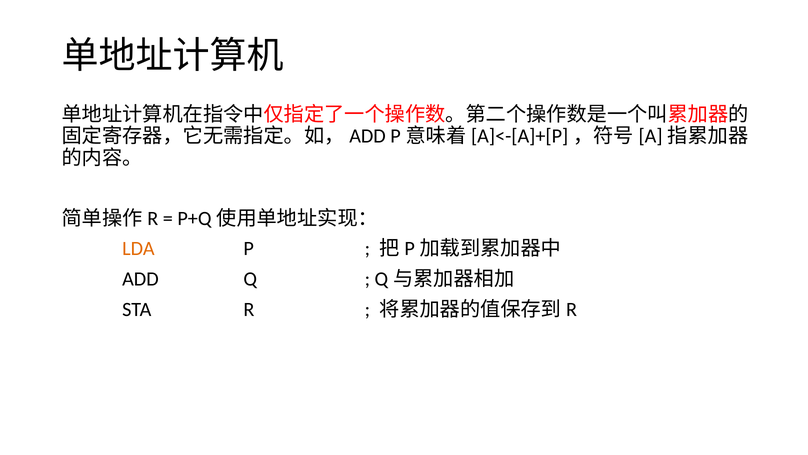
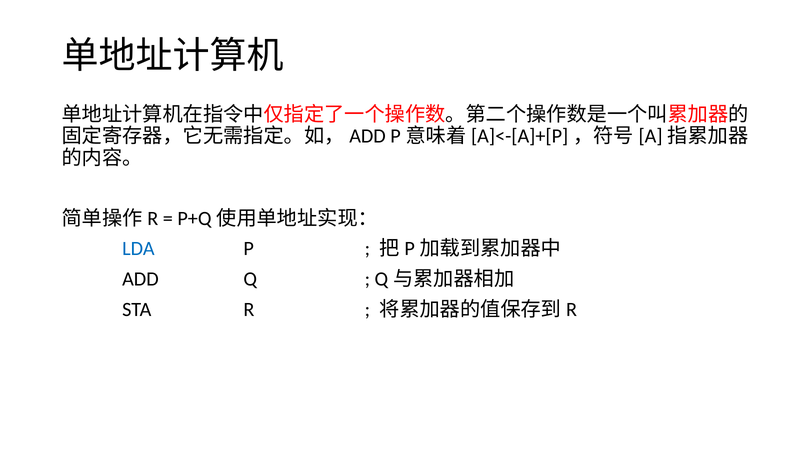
LDA colour: orange -> blue (138, 249)
